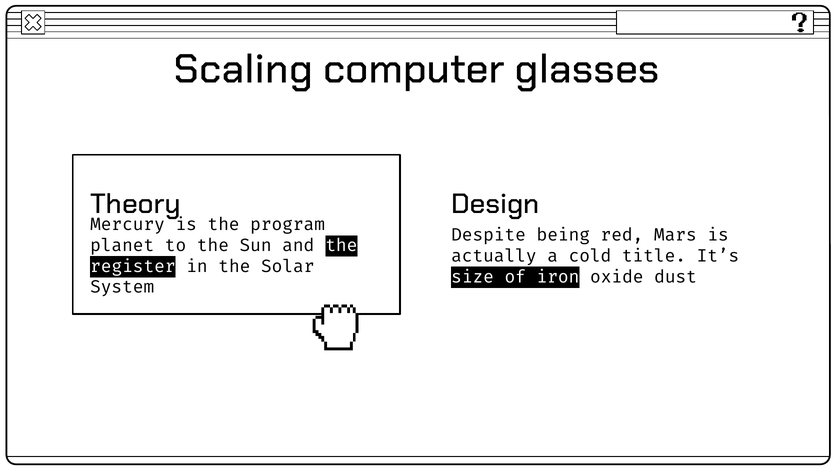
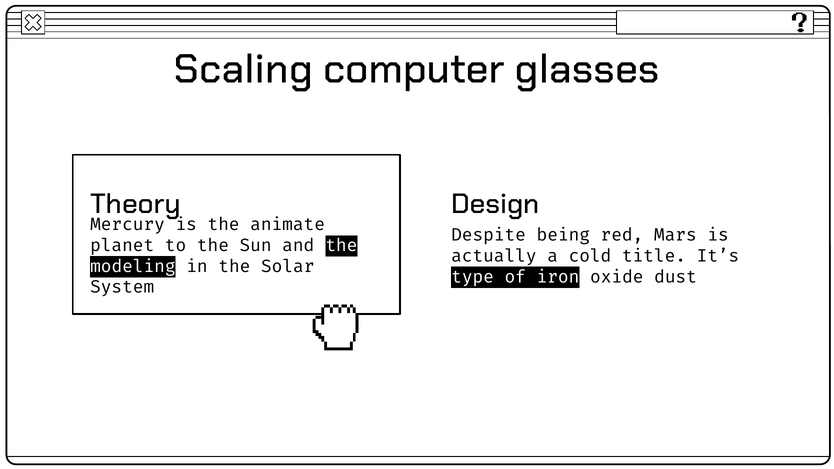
program: program -> animate (288, 225)
register: register -> modeling (133, 266)
size: size -> type (473, 277)
